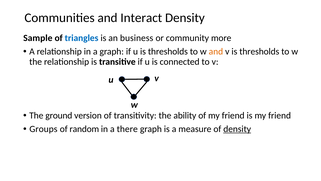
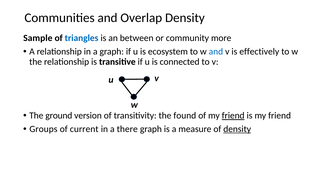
Interact: Interact -> Overlap (141, 18)
business: business -> between (137, 38)
u is thresholds: thresholds -> ecosystem (168, 51)
and colour: orange -> blue (216, 51)
v is thresholds: thresholds -> effectively (259, 51)
ability: ability -> found (185, 115)
friend underline: none -> present (233, 115)
random: random -> current (84, 129)
